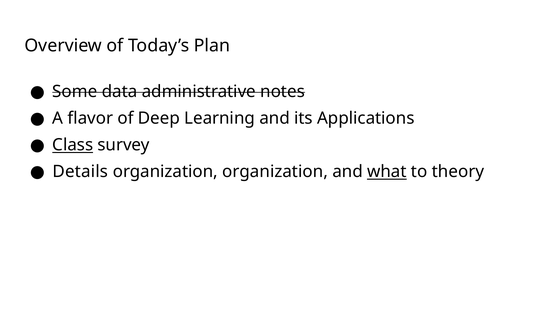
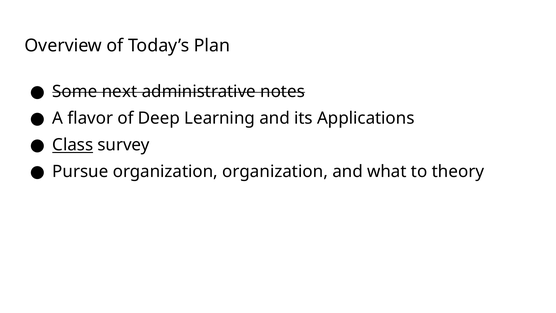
data: data -> next (119, 92)
Details: Details -> Pursue (80, 172)
what underline: present -> none (387, 172)
